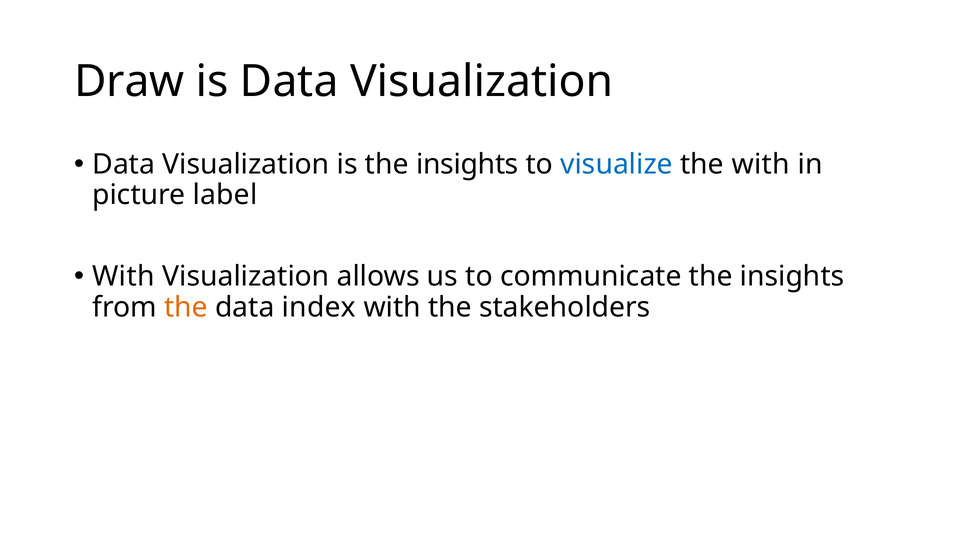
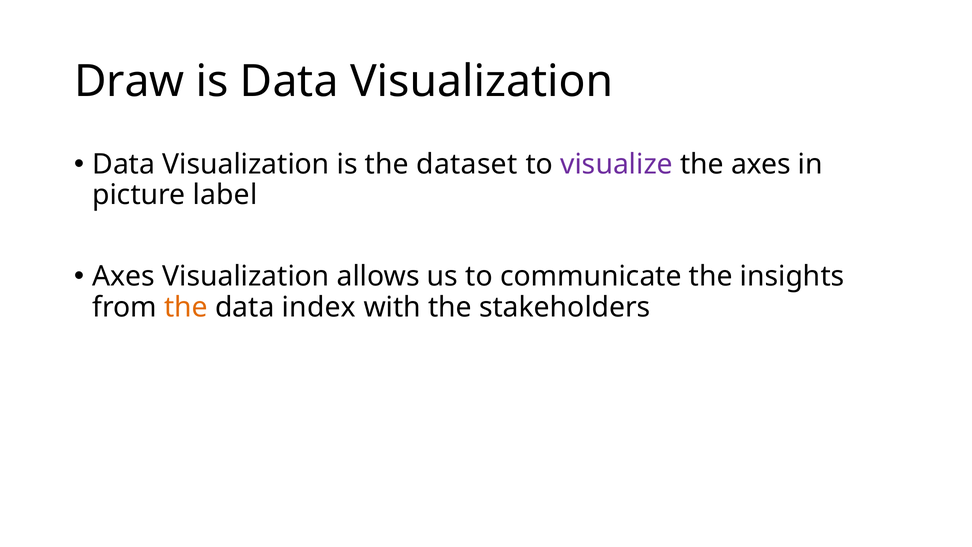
is the insights: insights -> dataset (467, 164)
visualize colour: blue -> purple (617, 164)
the with: with -> axes (761, 164)
With: With -> Axes (124, 276)
